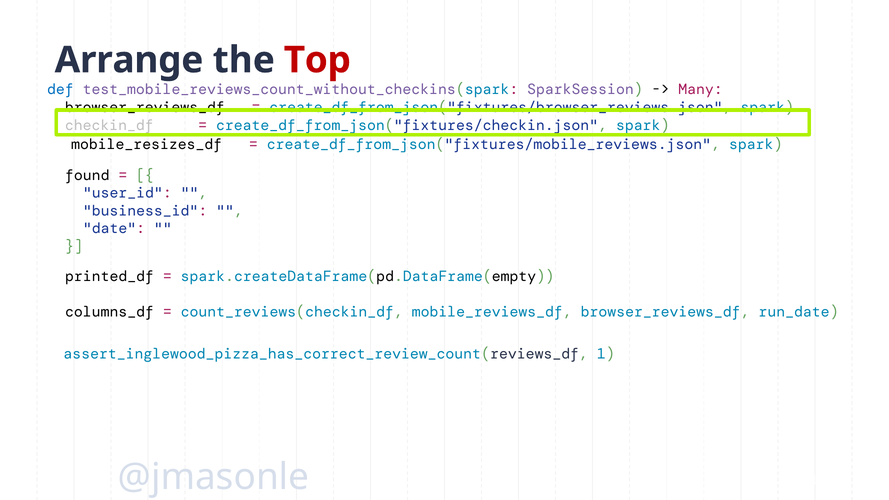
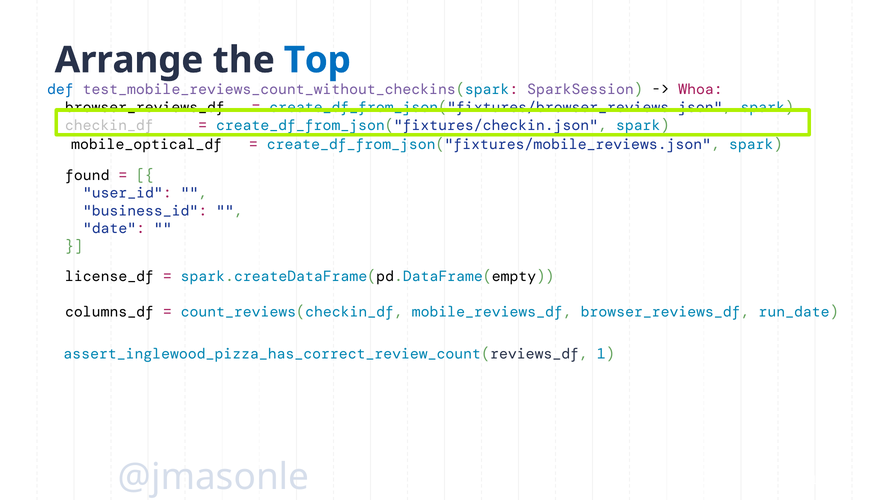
Top colour: red -> blue (317, 60)
Many: Many -> Whoa (701, 90)
mobile_resizes_df: mobile_resizes_df -> mobile_optical_df (147, 144)
printed_df: printed_df -> license_df (110, 276)
